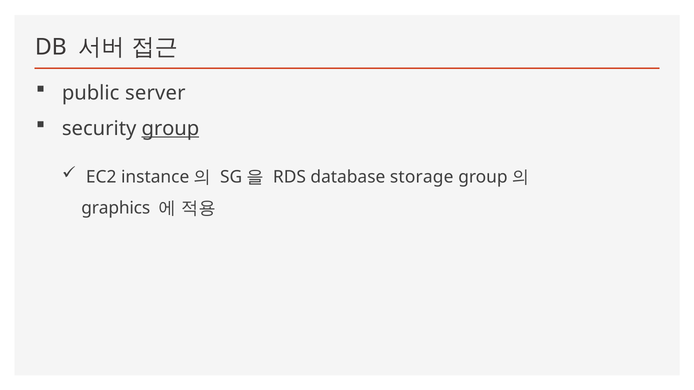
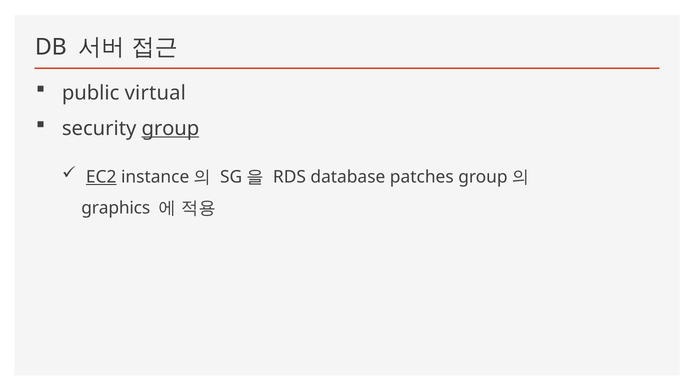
server: server -> virtual (155, 93)
EC2 underline: none -> present (101, 177)
storage: storage -> patches (422, 177)
